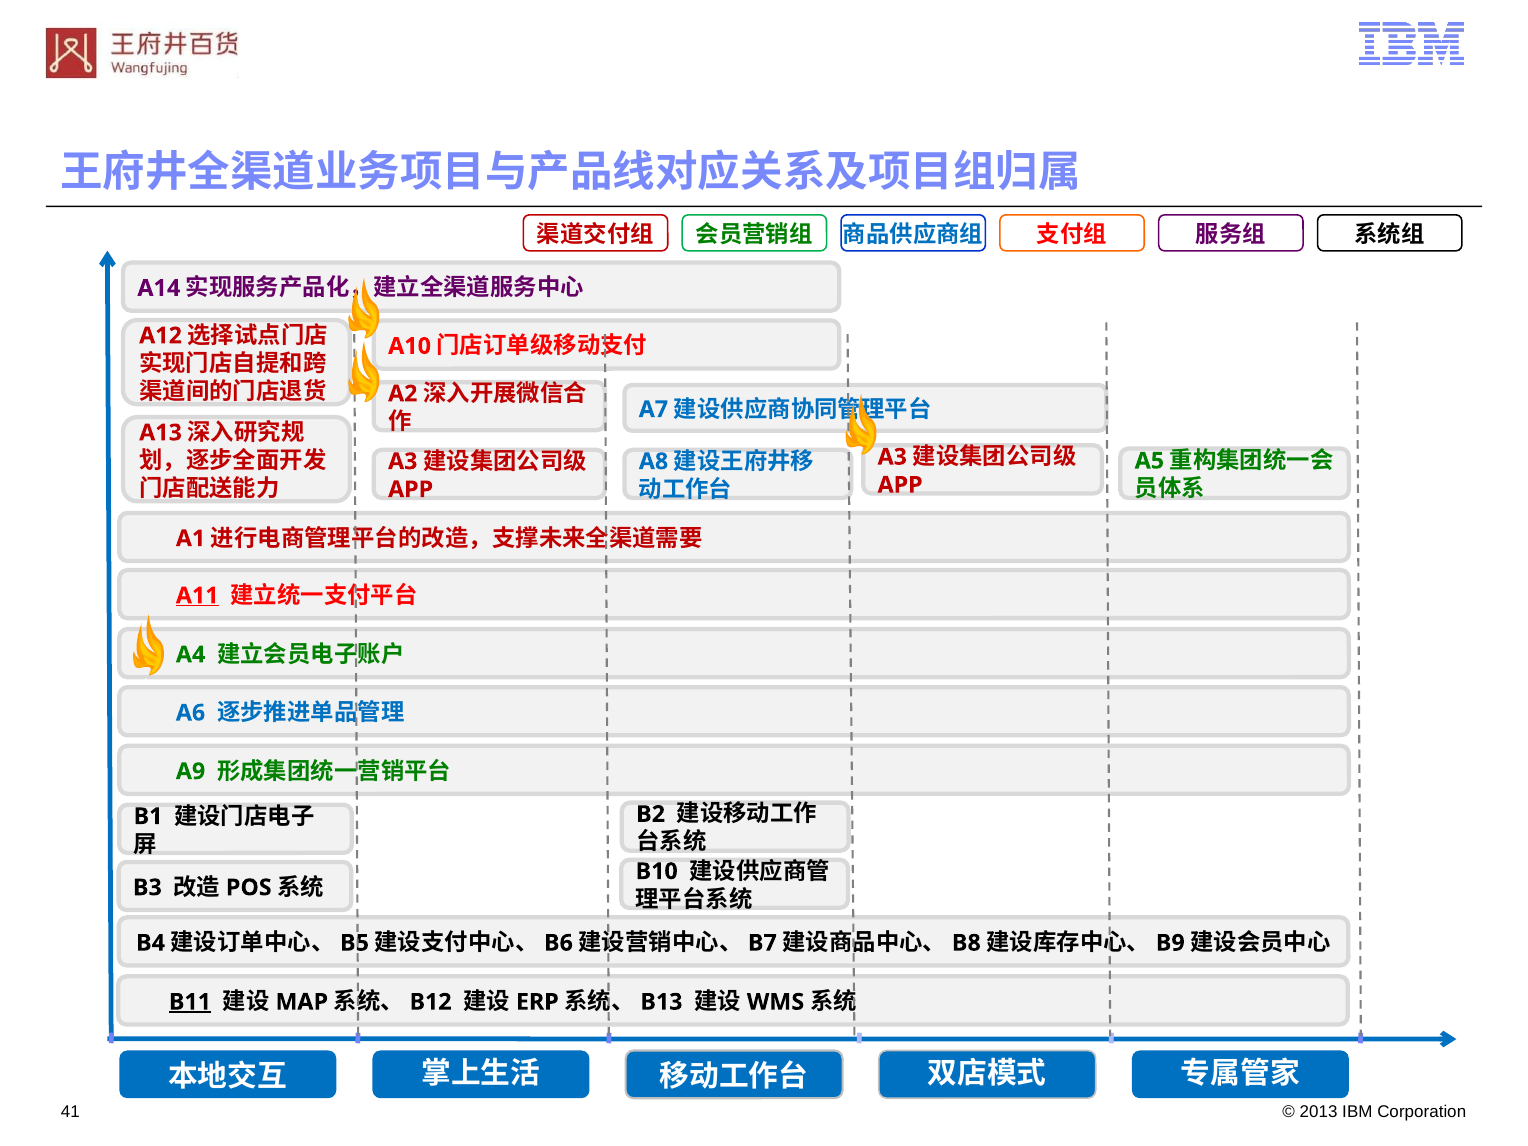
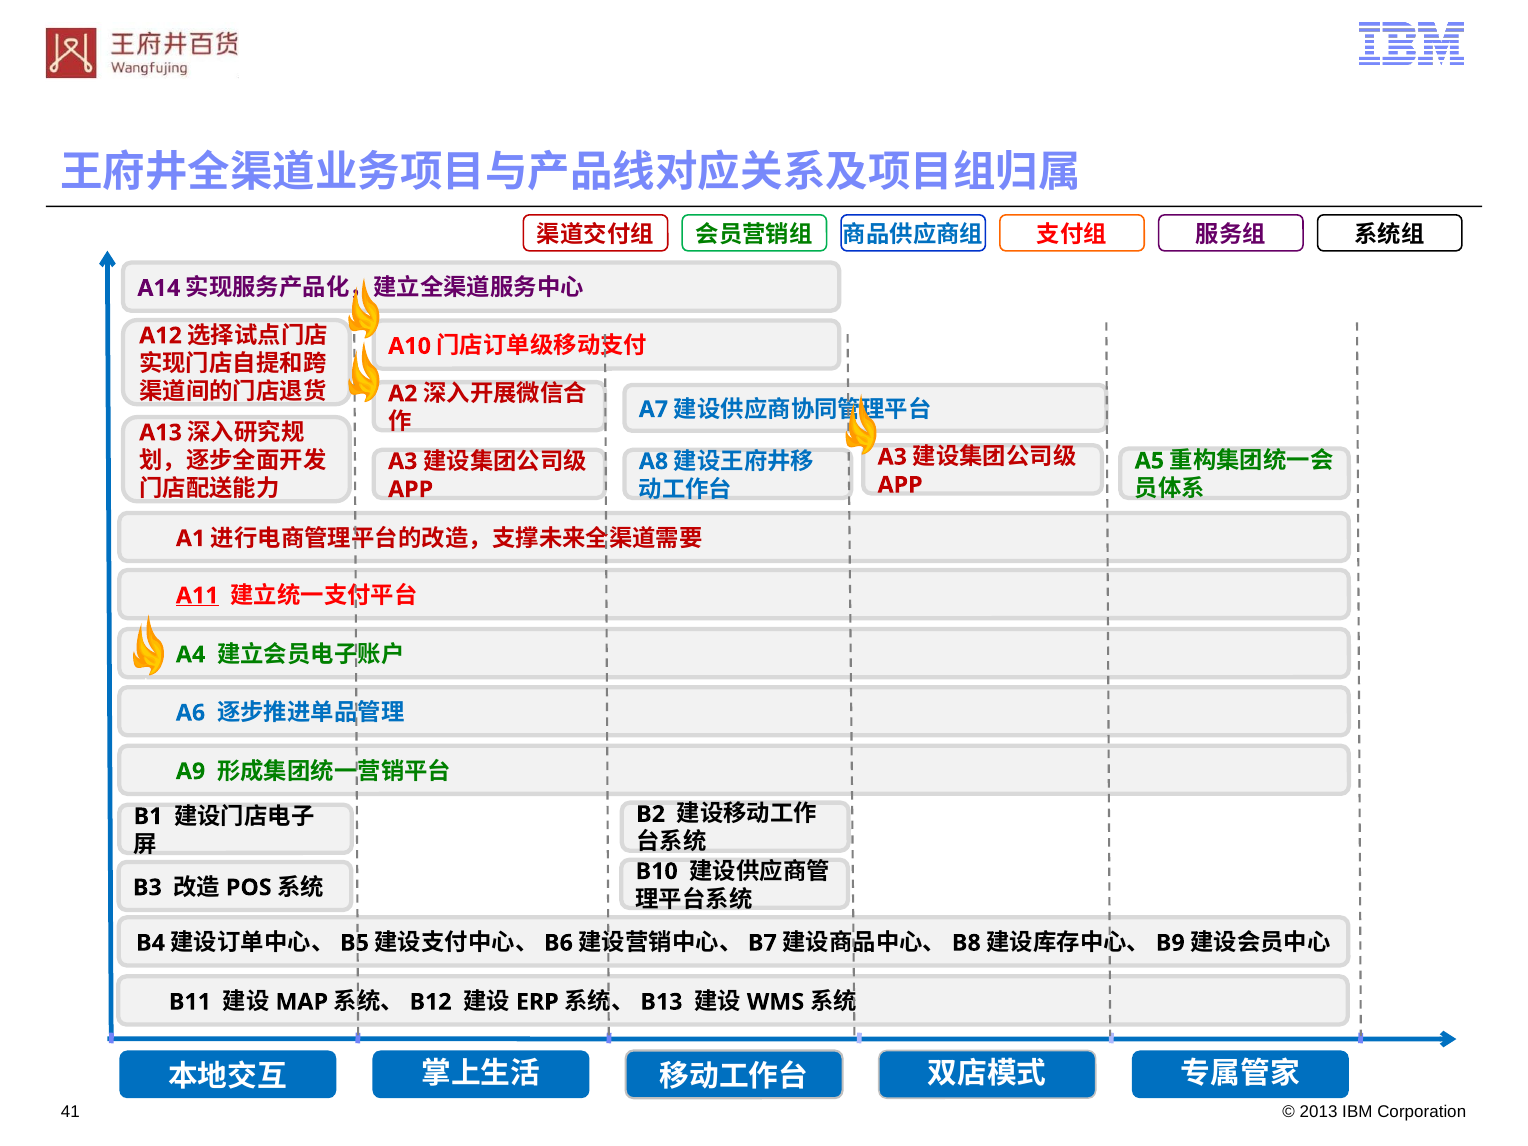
B11 underline: present -> none (190, 1002)
